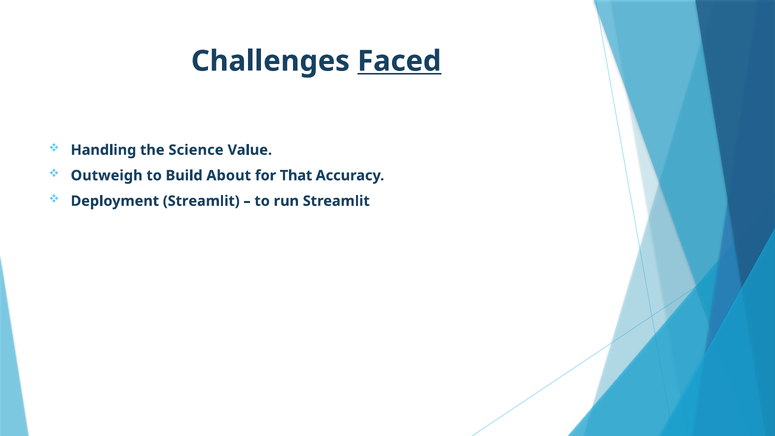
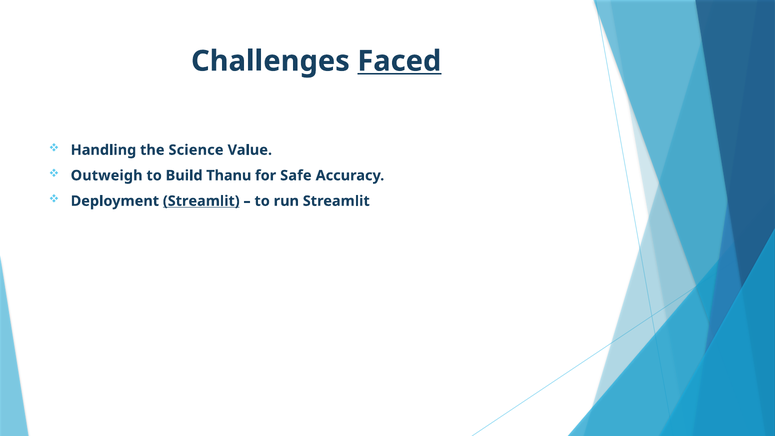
About: About -> Thanu (229, 176)
That: That -> Safe (296, 176)
Streamlit underline: none -> present (201, 201)
